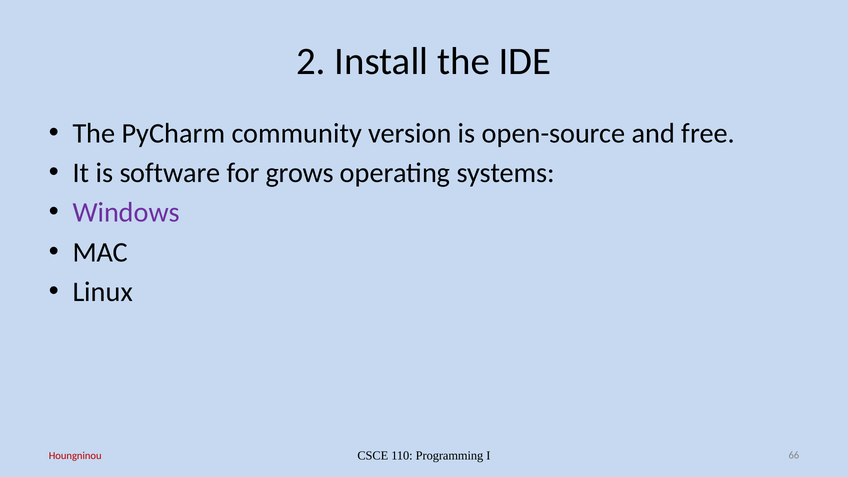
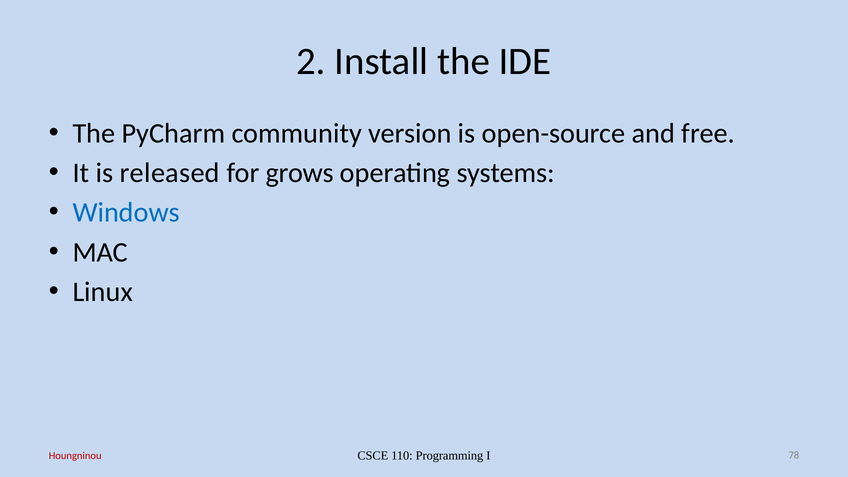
software: software -> released (170, 173)
Windows colour: purple -> blue (126, 213)
66: 66 -> 78 (794, 455)
